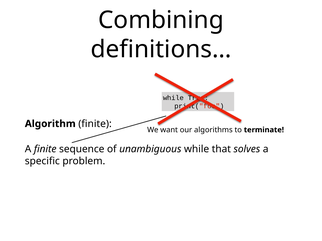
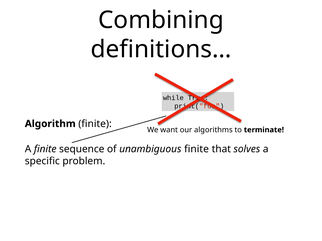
unambiguous while: while -> finite (197, 149)
